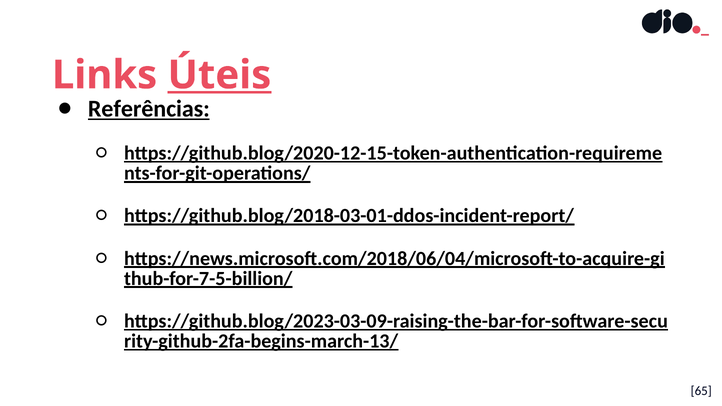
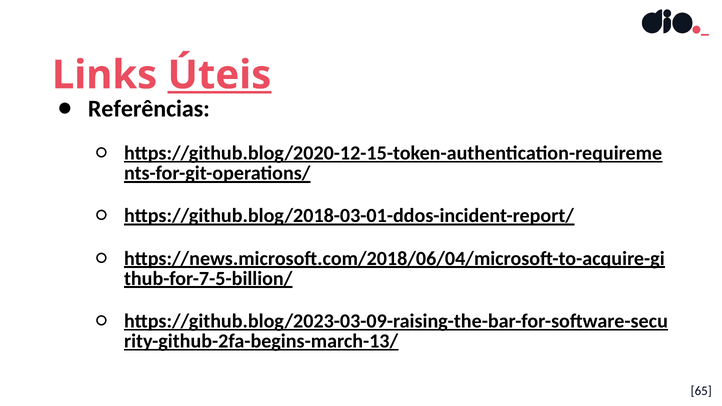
Referências underline: present -> none (149, 109)
